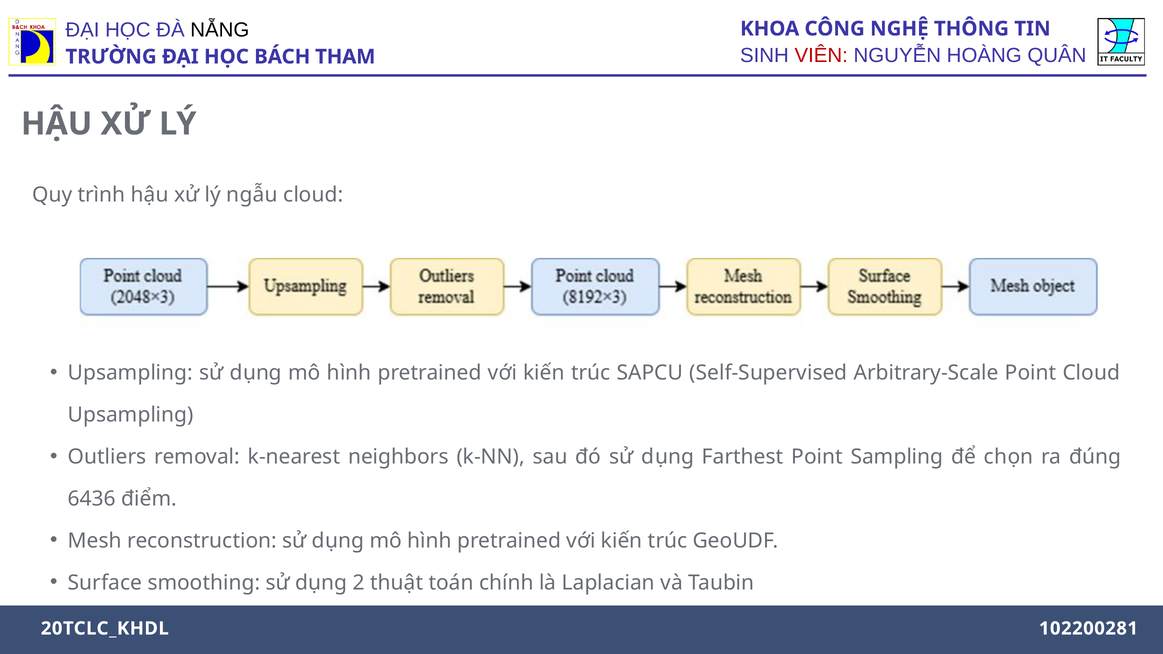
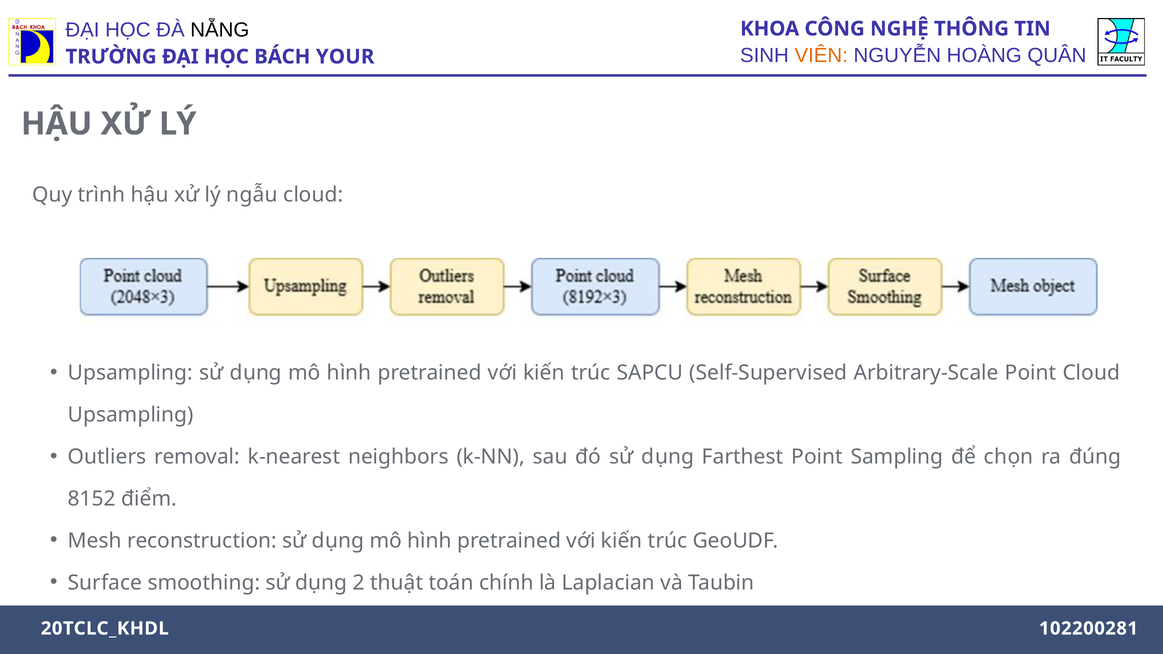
VIÊN colour: red -> orange (821, 55)
THAM: THAM -> YOUR (345, 57)
6436: 6436 -> 8152 (92, 499)
